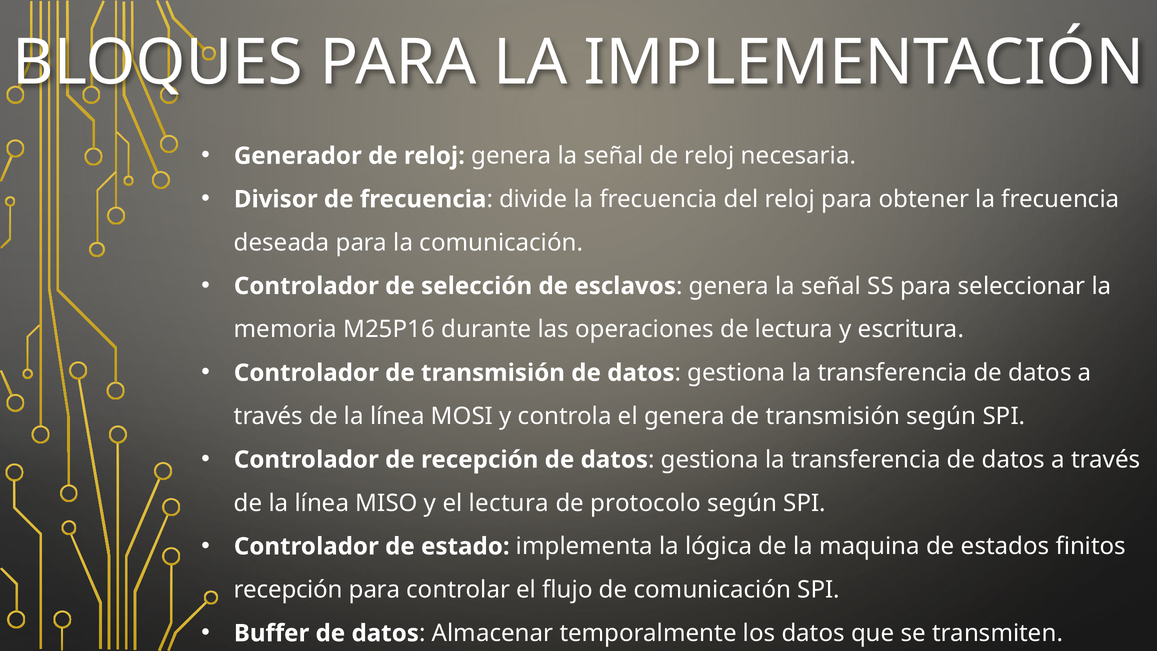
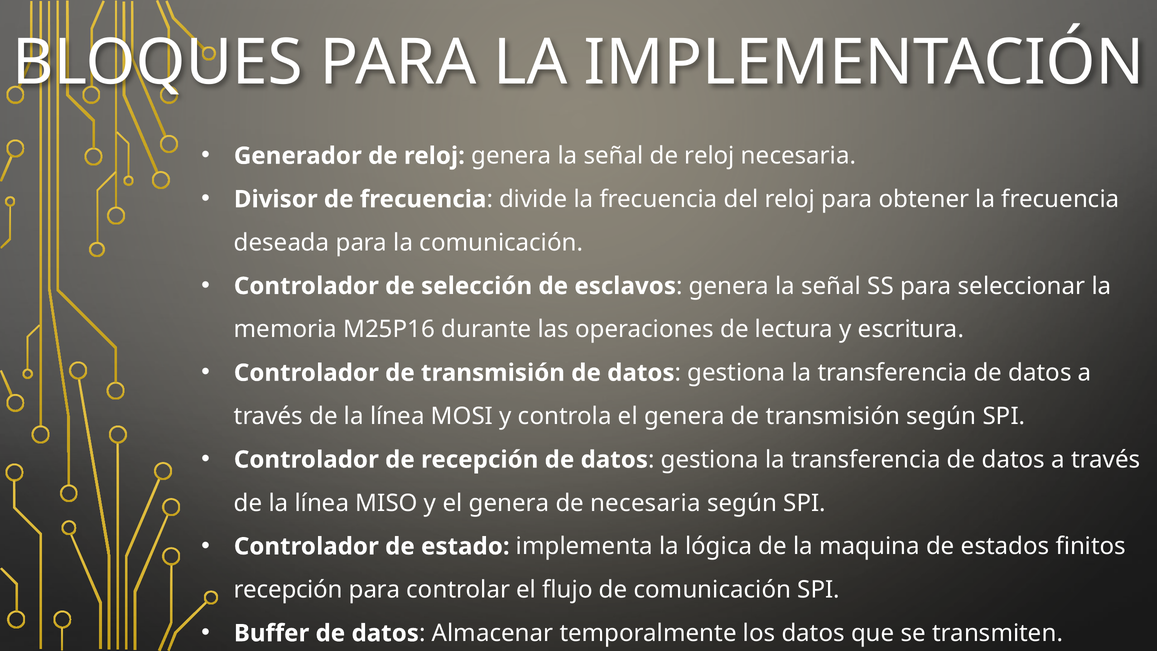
y el lectura: lectura -> genera (509, 503)
de protocolo: protocolo -> necesaria (645, 503)
